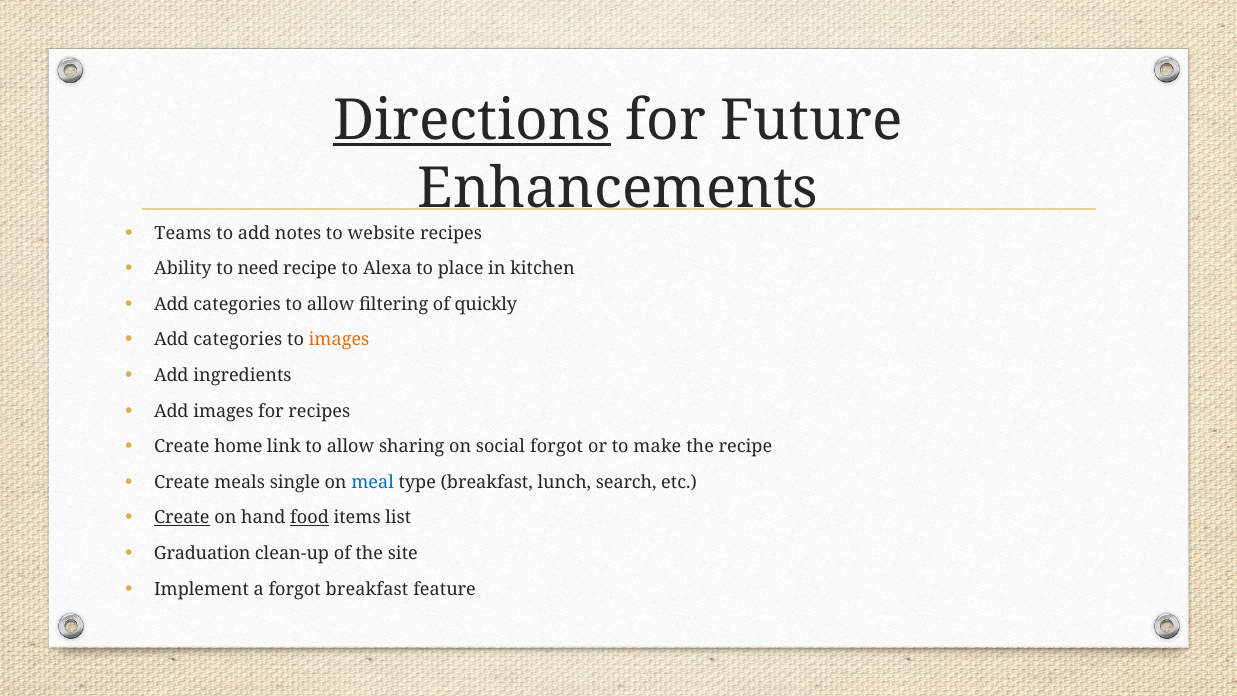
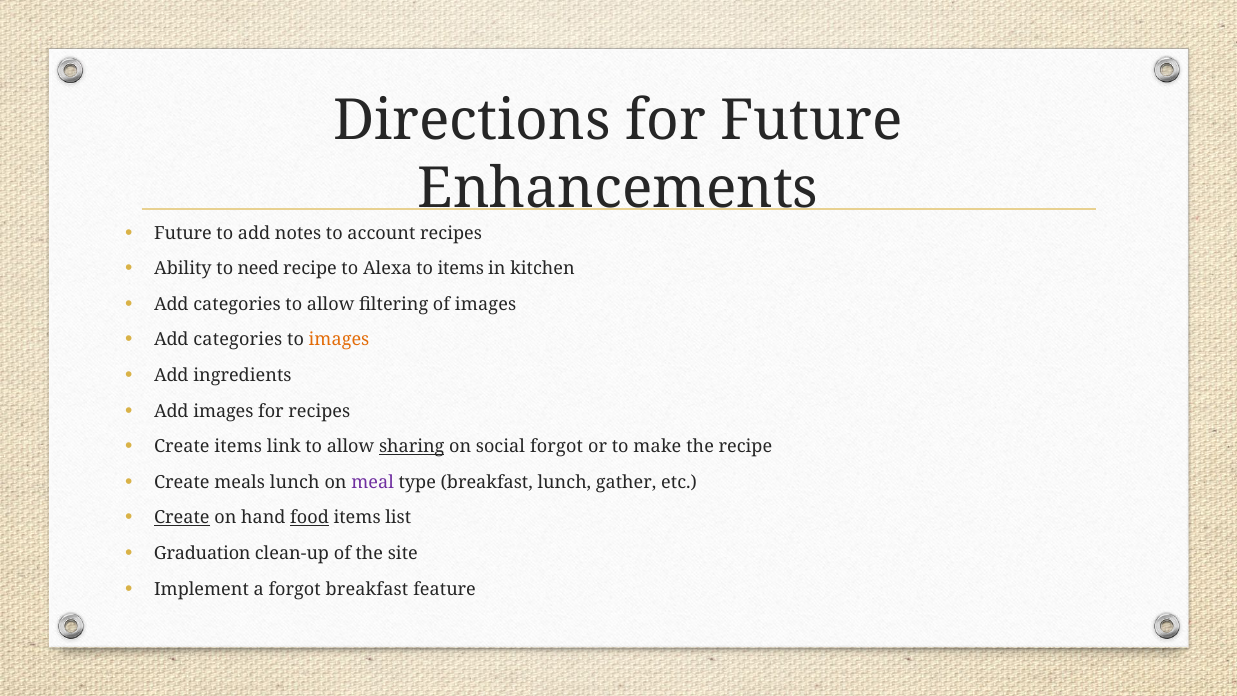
Directions underline: present -> none (472, 120)
Teams: Teams -> Future (183, 233)
website: website -> account (381, 233)
to place: place -> items (461, 269)
of quickly: quickly -> images (486, 304)
Create home: home -> items (238, 447)
sharing underline: none -> present (412, 447)
meals single: single -> lunch (295, 482)
meal colour: blue -> purple (373, 482)
search: search -> gather (626, 482)
